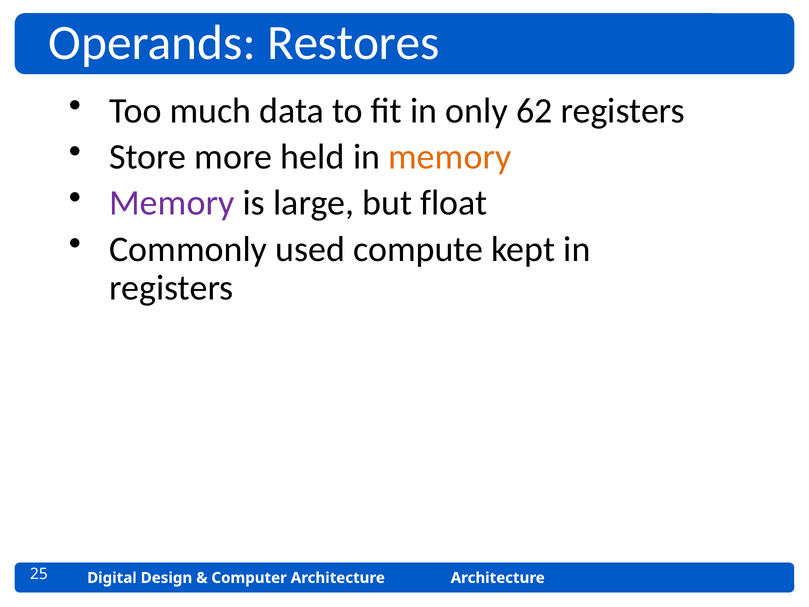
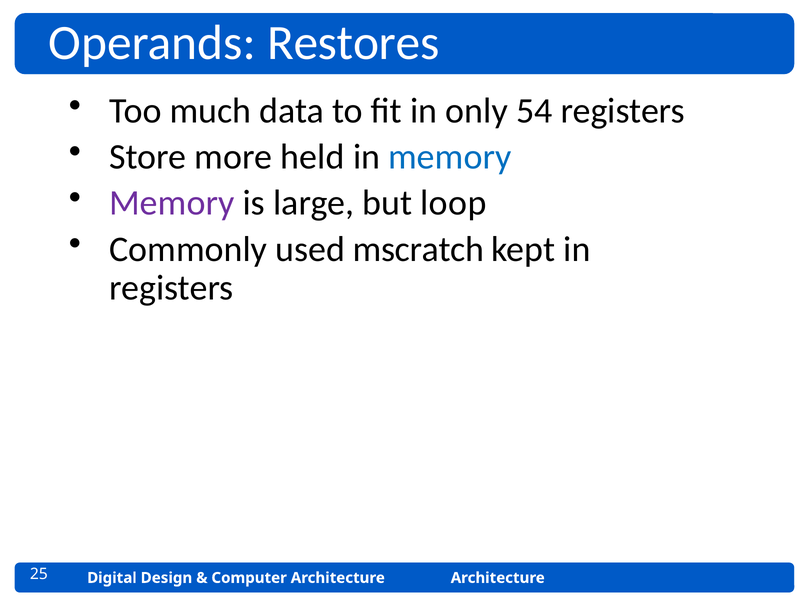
62: 62 -> 54 (534, 111)
memory colour: orange -> blue (450, 157)
float: float -> loop (453, 203)
compute: compute -> mscratch (418, 249)
